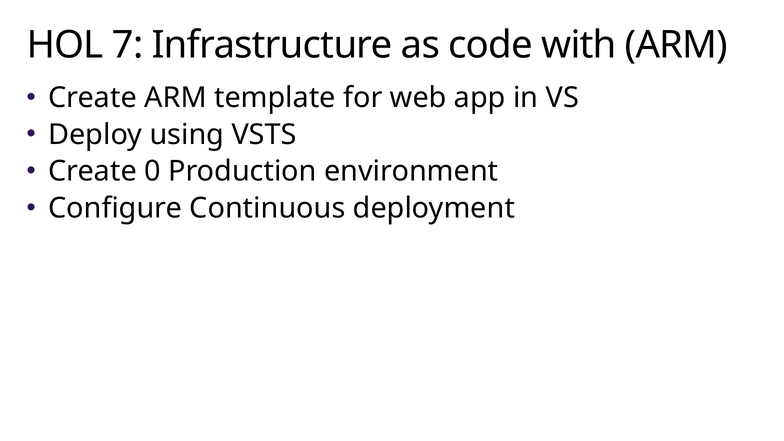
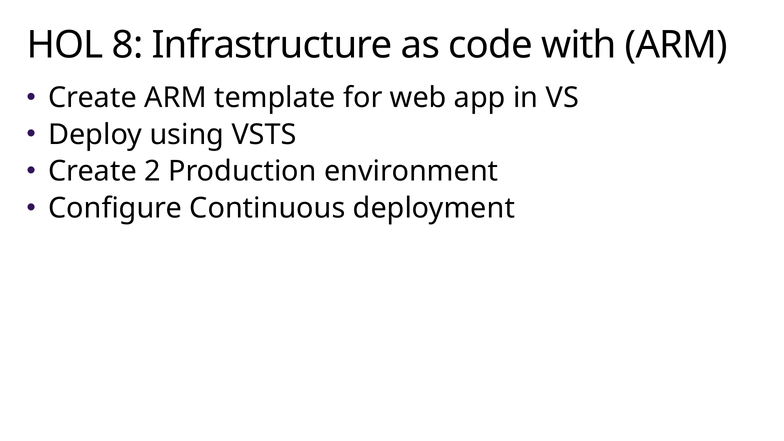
7: 7 -> 8 (128, 45)
0: 0 -> 2 (152, 171)
